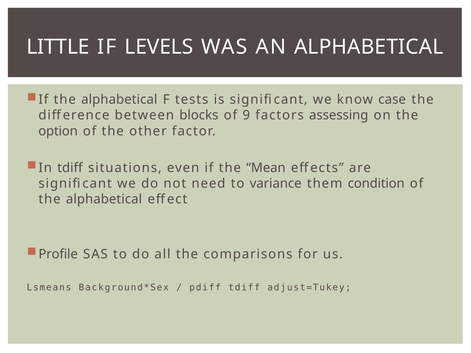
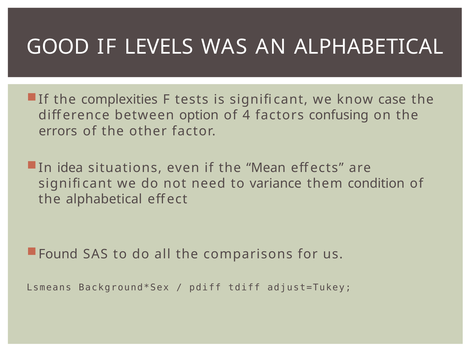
LITTLE: LITTLE -> GOOD (58, 47)
If the alphabetical: alphabetical -> complexities (119, 100)
blocks: blocks -> option (199, 115)
9: 9 -> 4 (246, 115)
assessing: assessing -> confusing (339, 115)
option: option -> errors (58, 131)
In tdiff: tdiff -> idea (70, 168)
Profile: Profile -> Found (58, 254)
